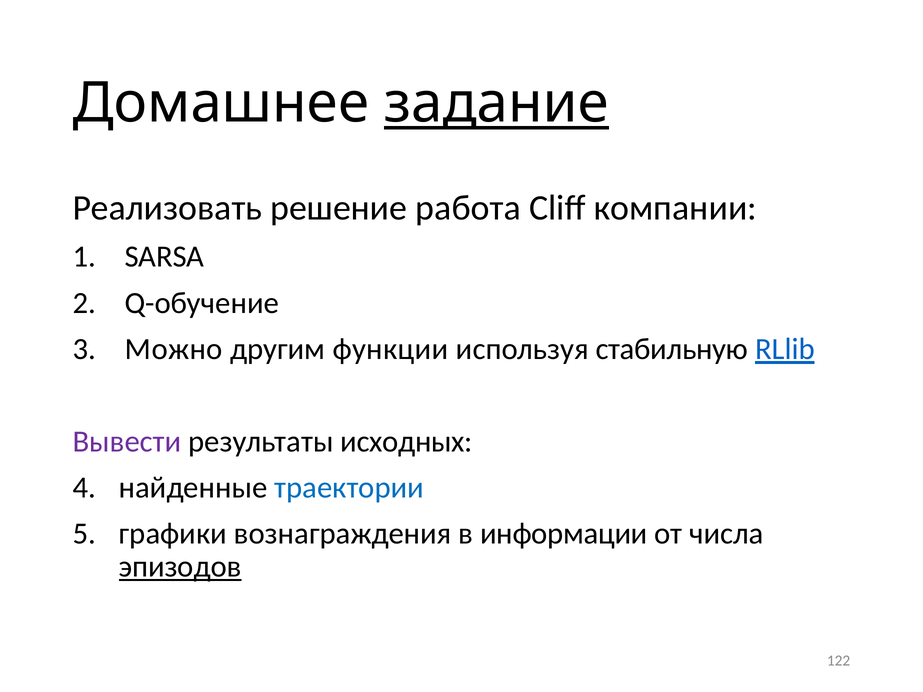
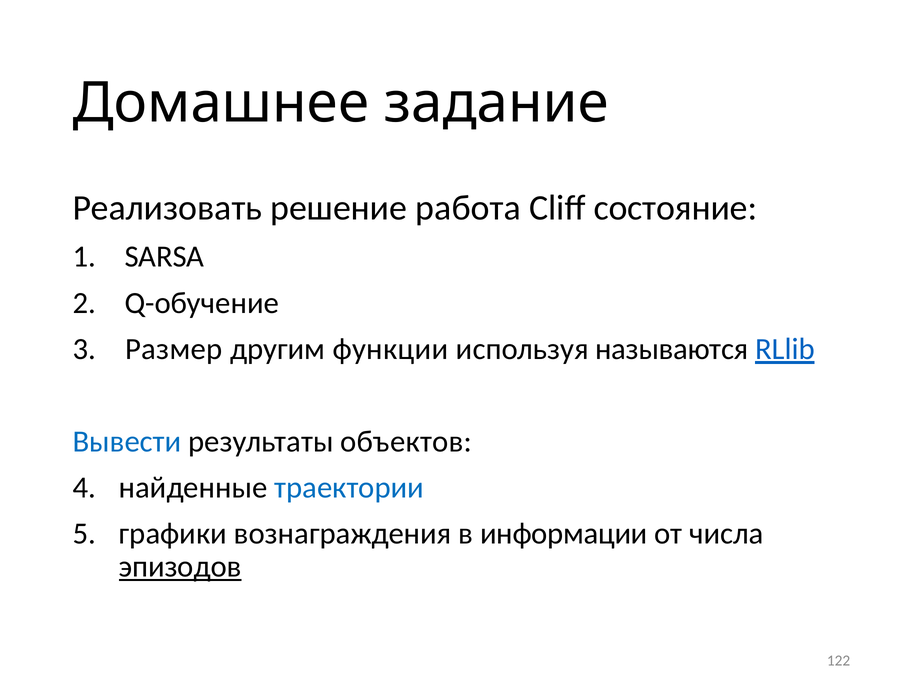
задание underline: present -> none (496, 103)
компании: компании -> состояние (675, 208)
Можно: Можно -> Размер (174, 349)
стабильную: стабильную -> называются (672, 349)
Вывести colour: purple -> blue (127, 442)
исходных: исходных -> объектов (406, 442)
